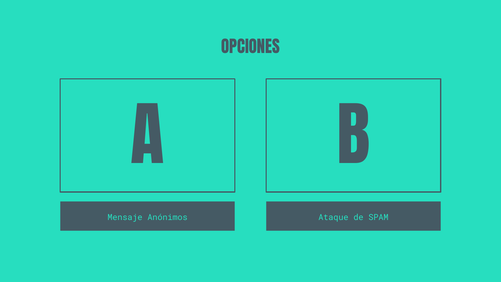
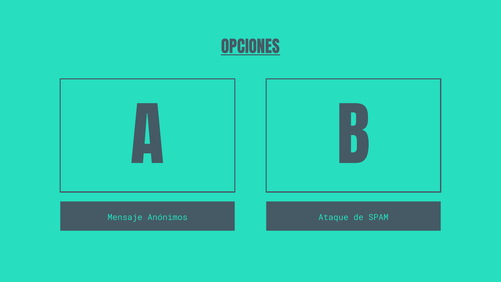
OPCIONES underline: none -> present (250, 48)
